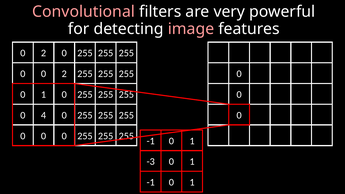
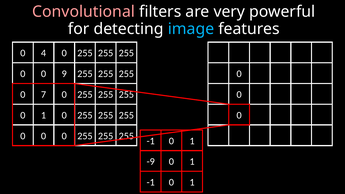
image colour: pink -> light blue (191, 29)
2: 2 -> 4 (44, 53)
0 0 2: 2 -> 9 (64, 74)
1: 1 -> 7 (44, 95)
4: 4 -> 1 (44, 115)
-3: -3 -> -9 (151, 162)
